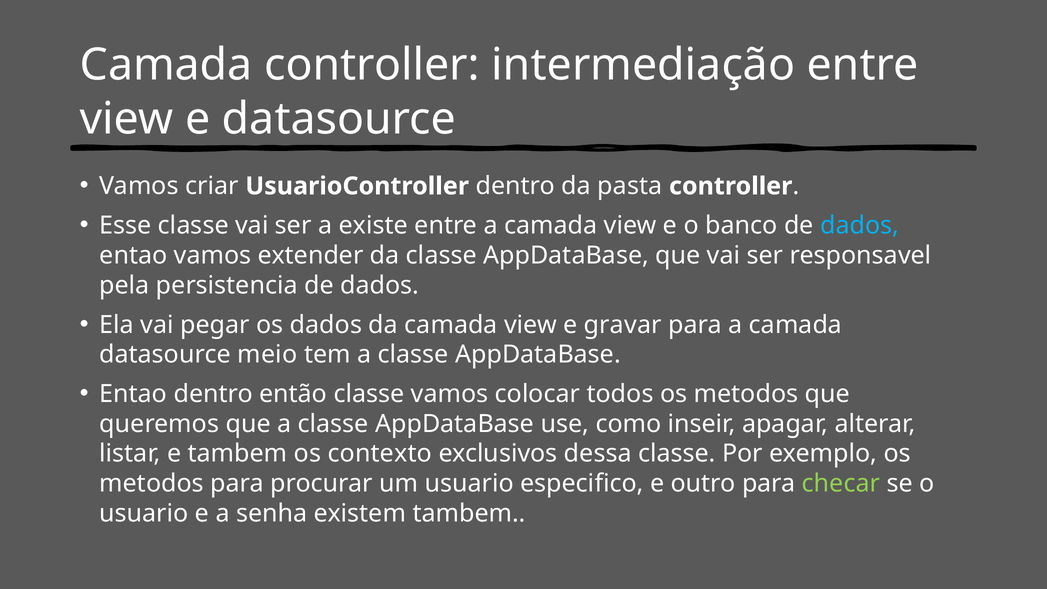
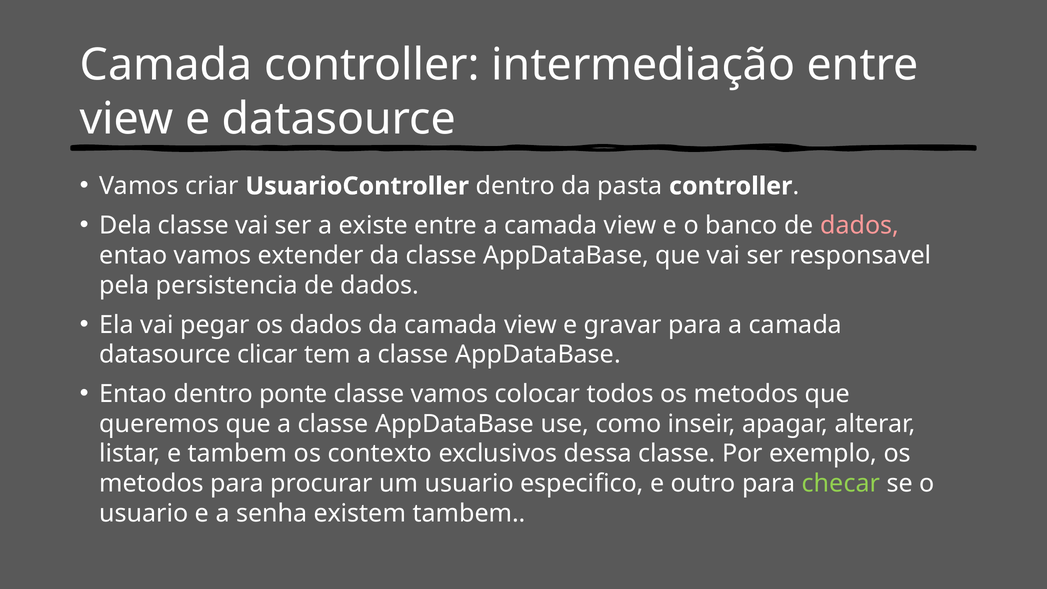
Esse: Esse -> Dela (126, 226)
dados colour: light blue -> pink (860, 226)
meio: meio -> clicar (268, 355)
então: então -> ponte (293, 394)
